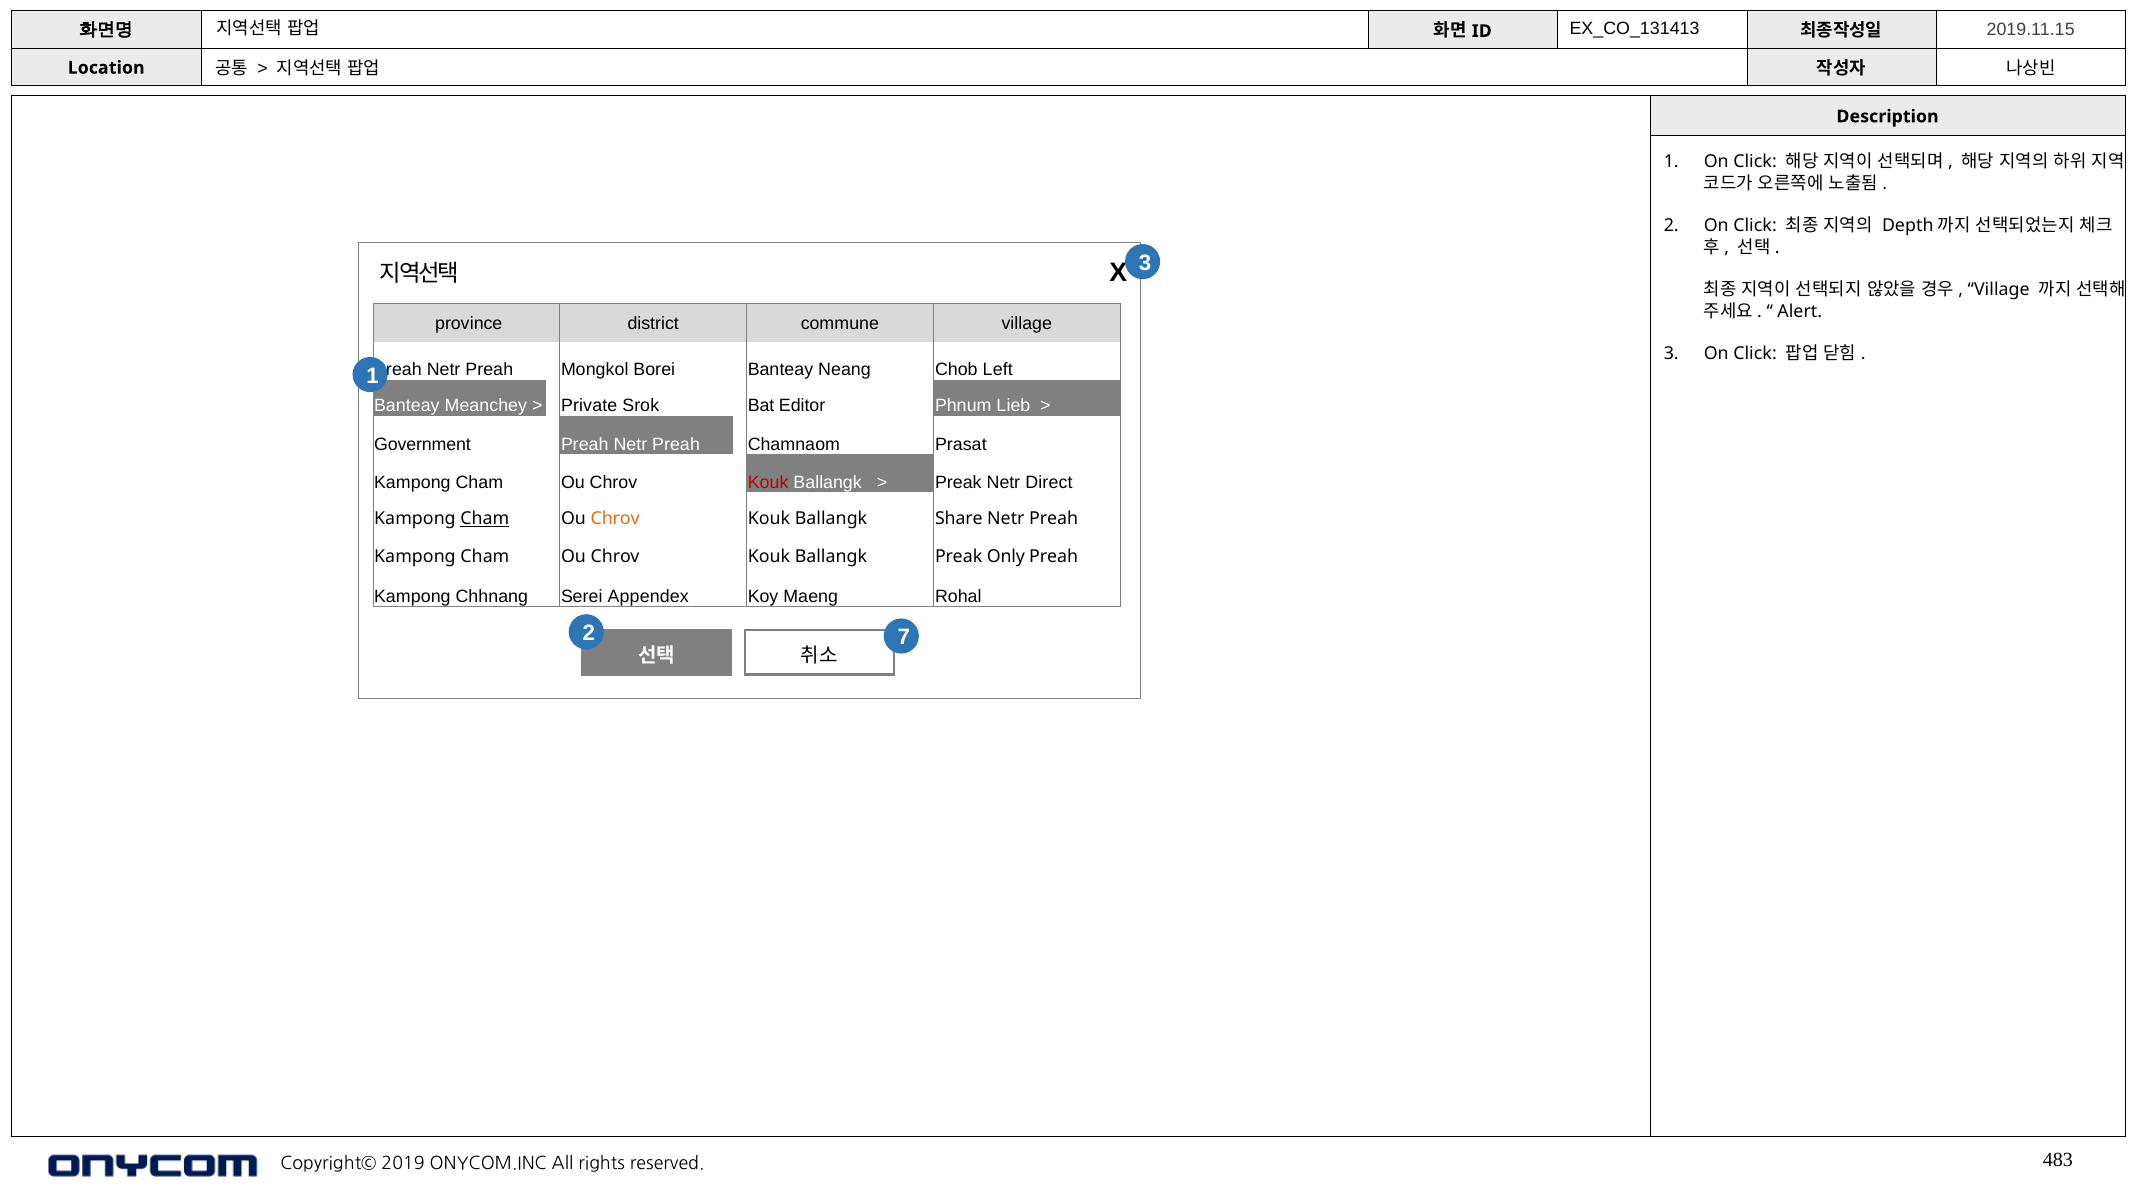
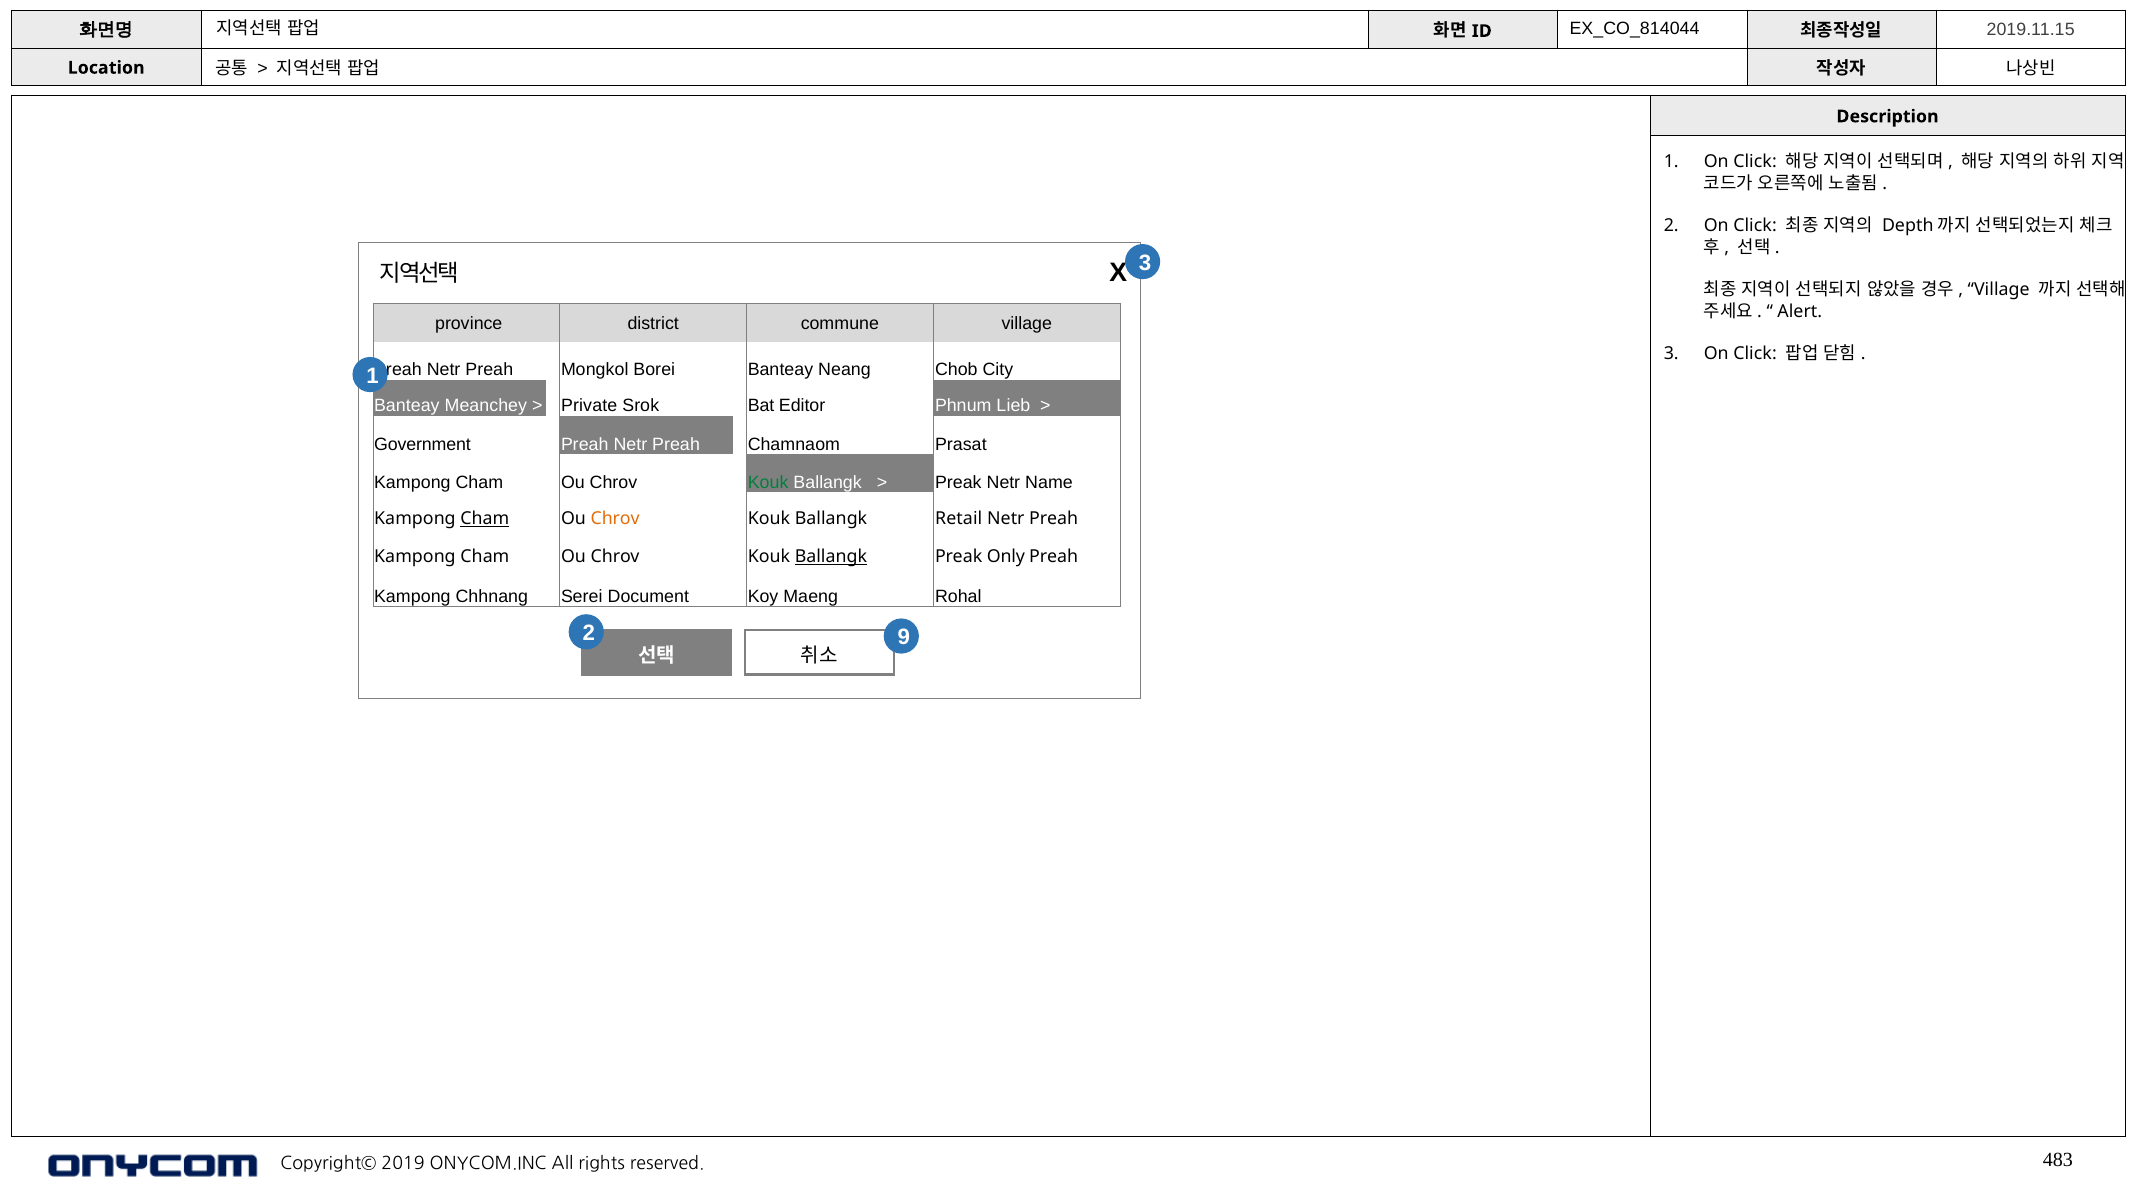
EX_CO_131413: EX_CO_131413 -> EX_CO_814044 (1635, 29)
Left: Left -> City (998, 370)
Kouk colour: red -> green (768, 482)
Direct: Direct -> Name (1049, 482)
Share: Share -> Retail (959, 519)
Ballangk underline: none -> present (831, 557)
Appendex: Appendex -> Document (648, 597)
7: 7 -> 9 (904, 638)
